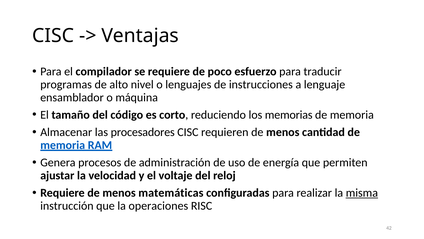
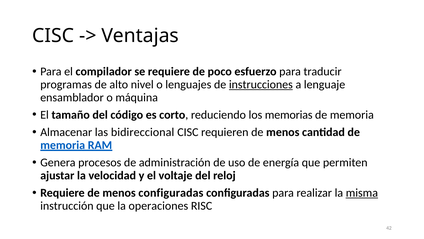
instrucciones underline: none -> present (261, 84)
procesadores: procesadores -> bidireccional (143, 132)
menos matemáticas: matemáticas -> configuradas (171, 192)
